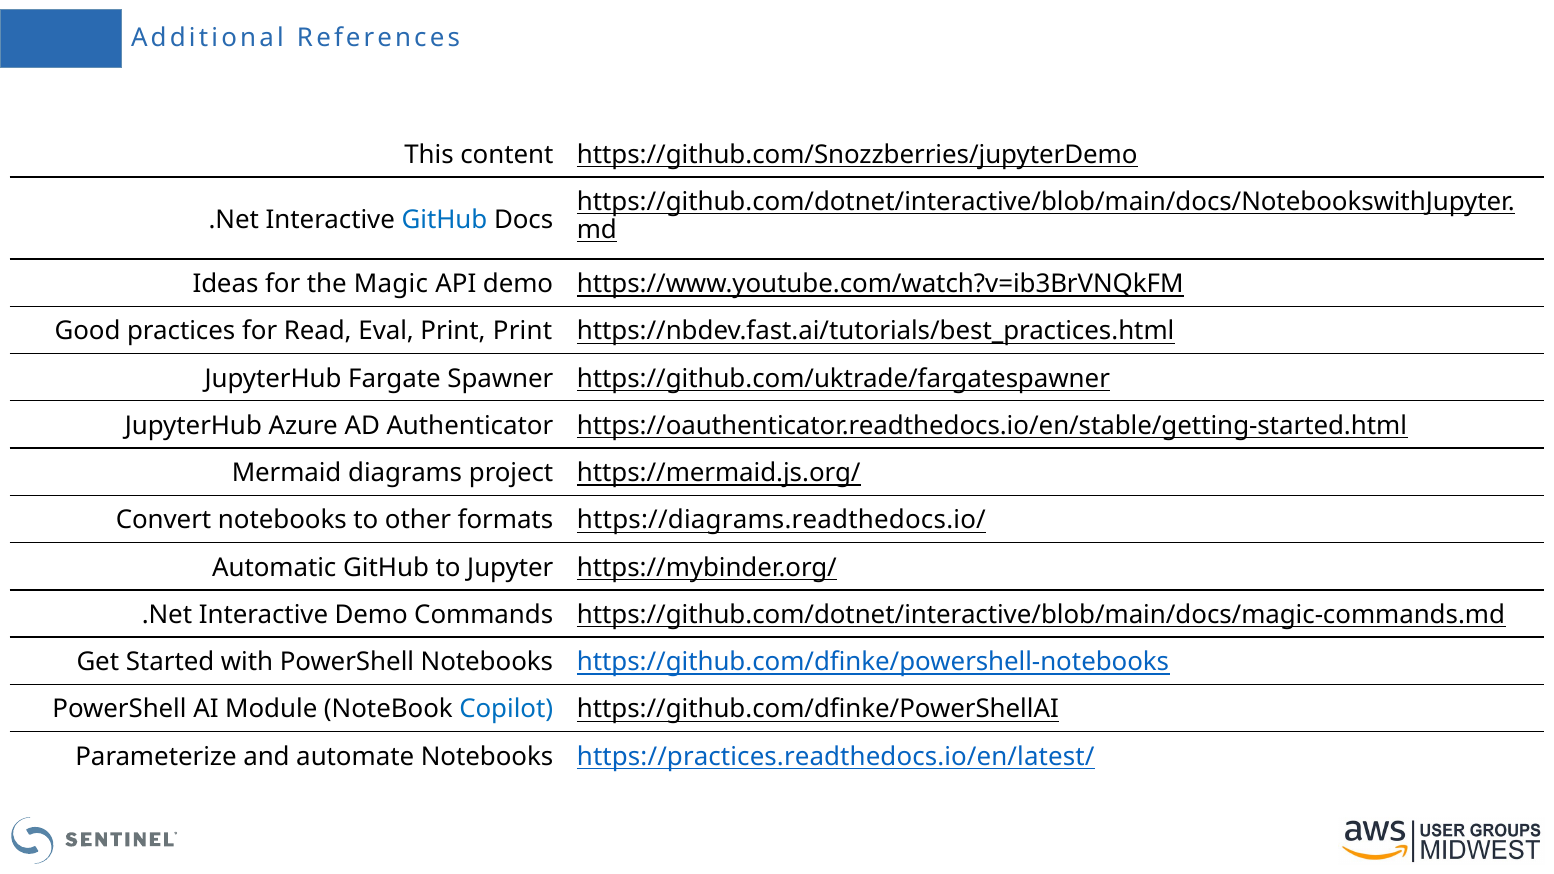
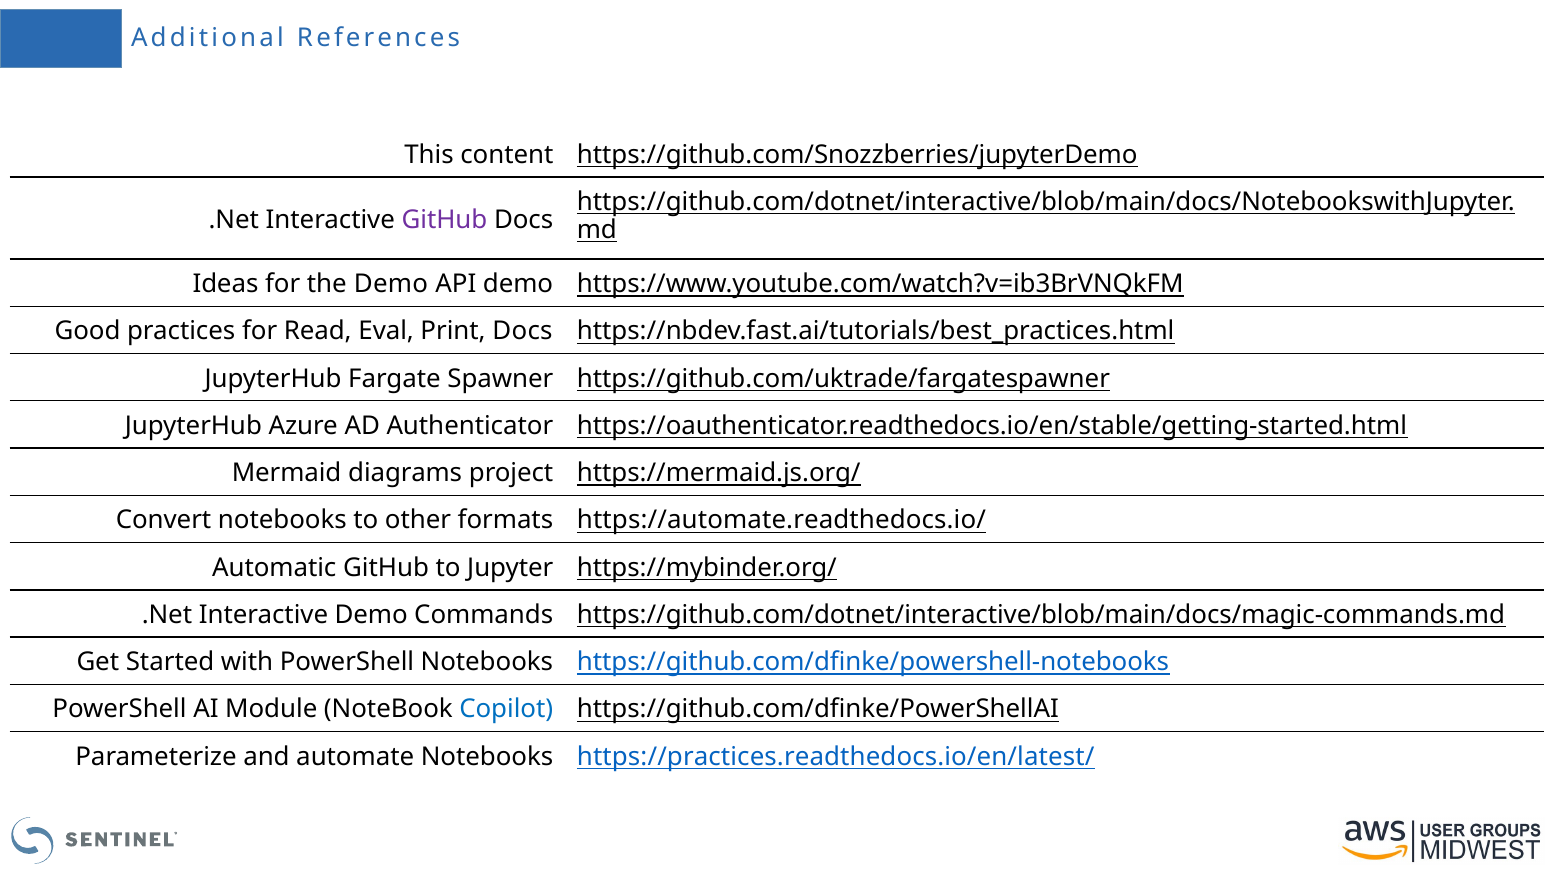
GitHub colour: blue -> purple (444, 220)
the Magic: Magic -> Demo (391, 284)
Print Print: Print -> Docs (523, 331)
https://diagrams.readthedocs.io/: https://diagrams.readthedocs.io/ -> https://automate.readthedocs.io/ (781, 520)
